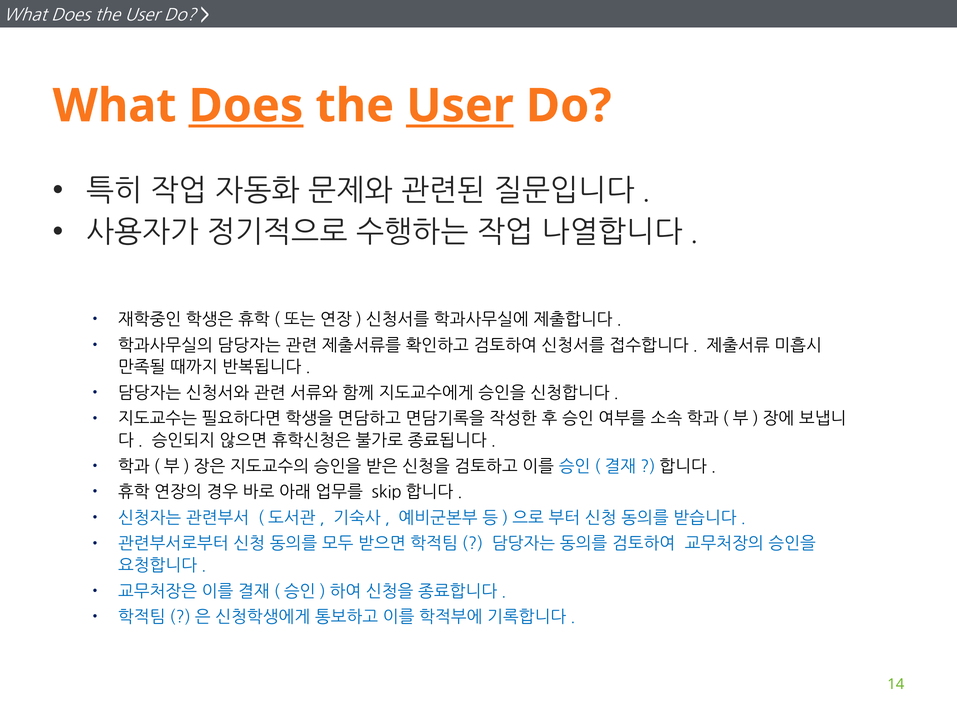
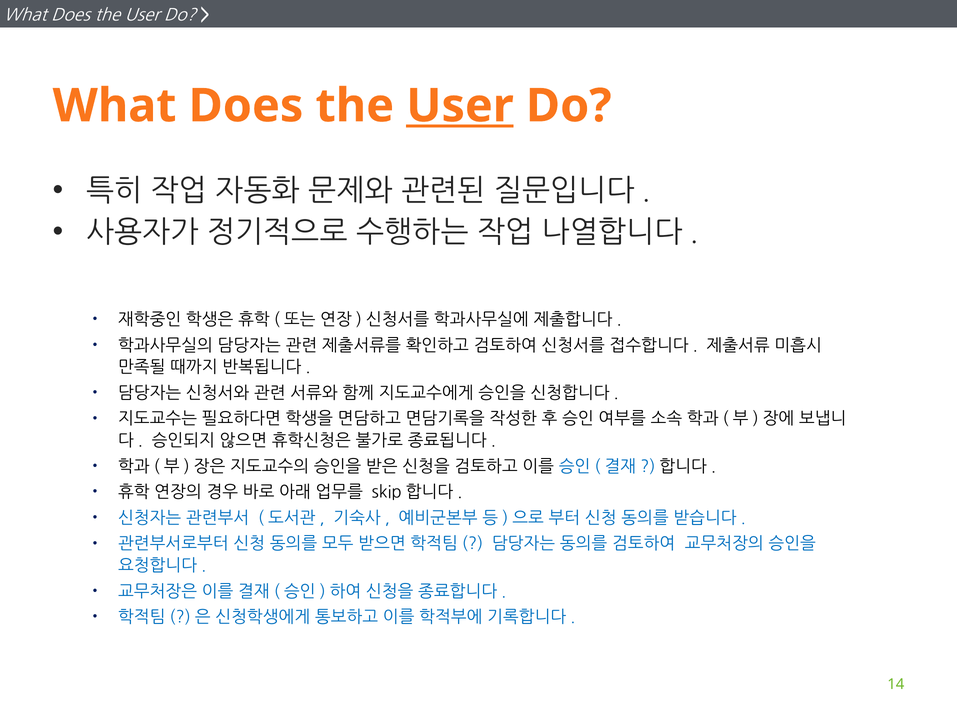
Does underline: present -> none (246, 106)
